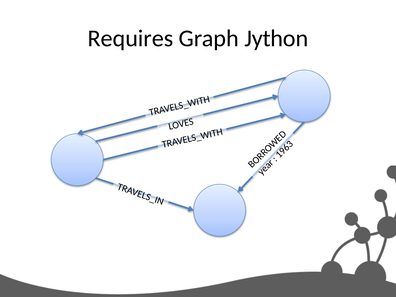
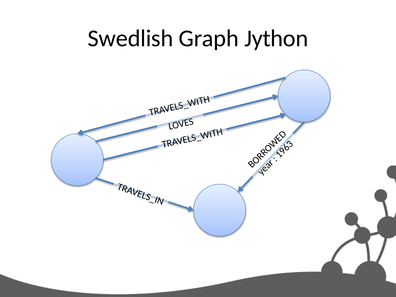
Requires: Requires -> Swedlish (130, 38)
